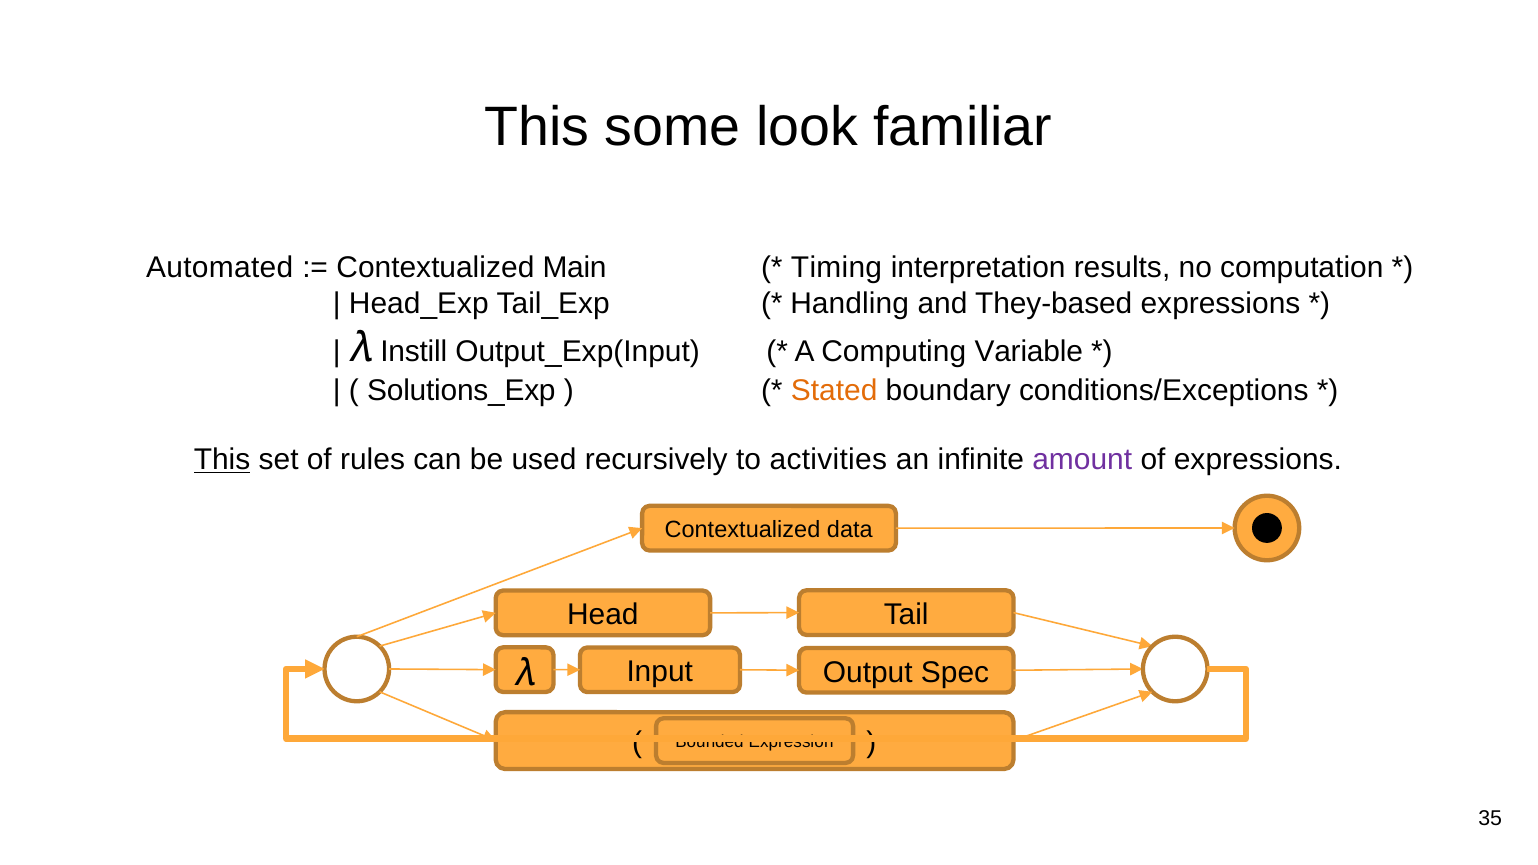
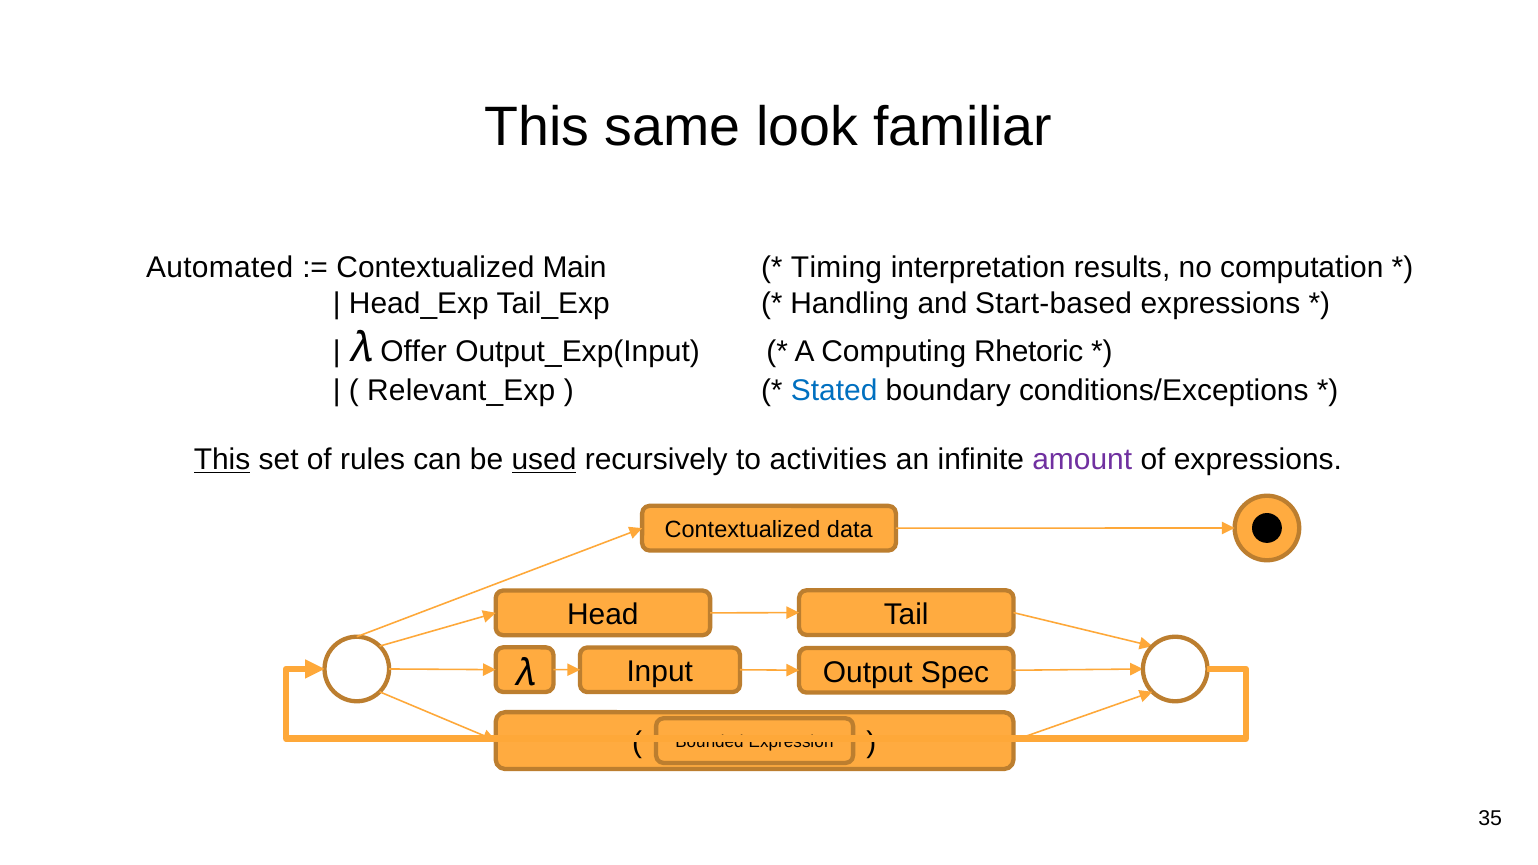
some: some -> same (673, 127)
They-based: They-based -> Start-based (1054, 303)
Instill: Instill -> Offer (414, 352)
Variable: Variable -> Rhetoric (1029, 352)
Solutions_Exp: Solutions_Exp -> Relevant_Exp (461, 391)
Stated colour: orange -> blue (834, 391)
used underline: none -> present (544, 460)
